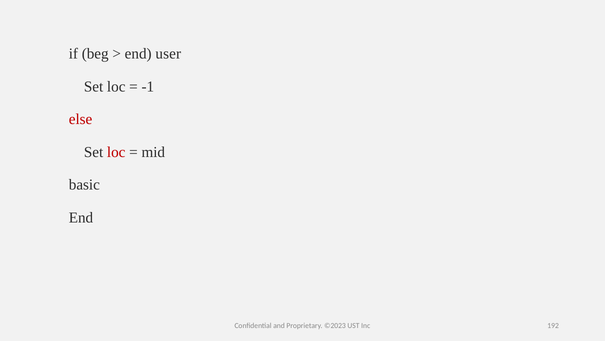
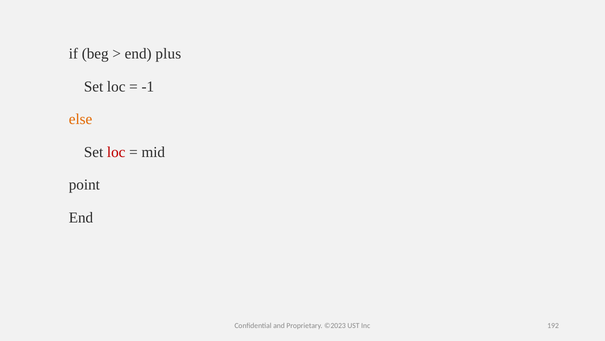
user: user -> plus (168, 54)
else colour: red -> orange (81, 119)
basic: basic -> point (84, 184)
